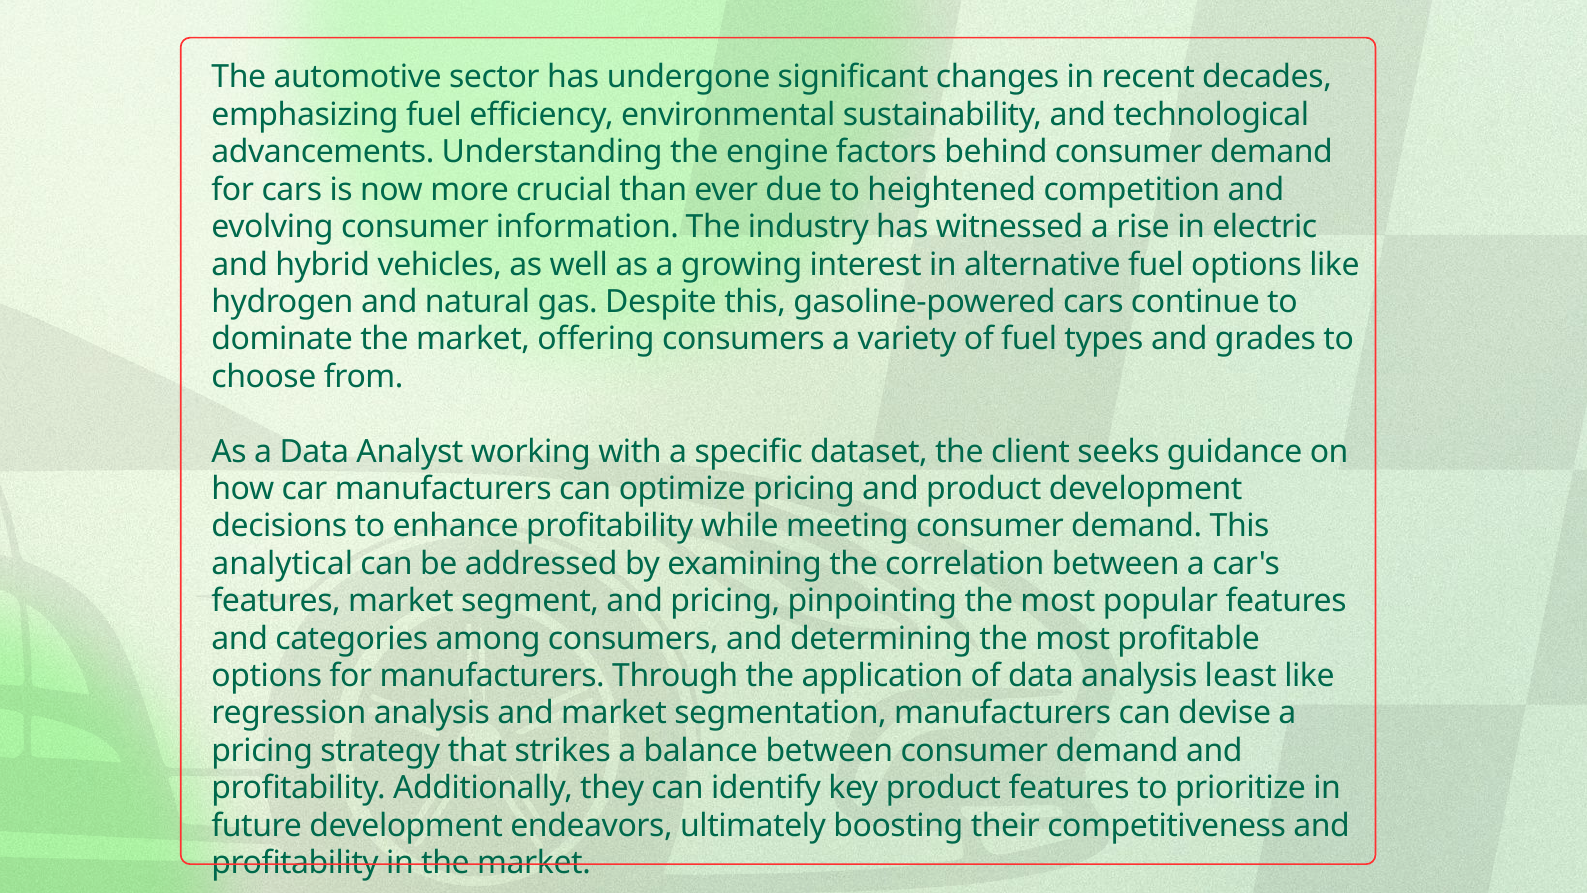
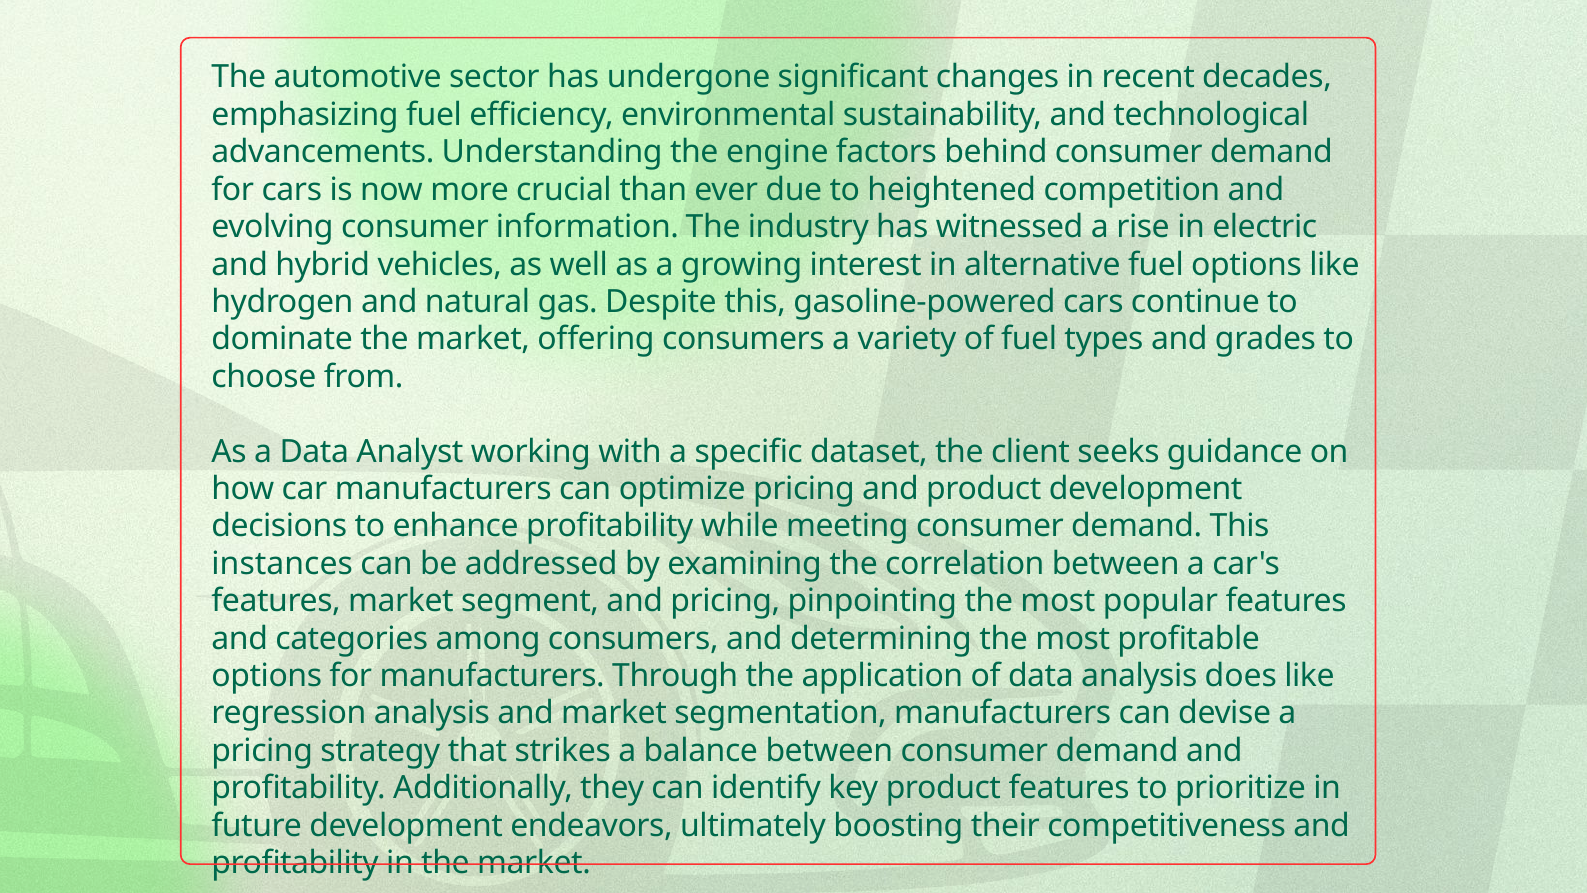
analytical: analytical -> instances (282, 564)
least: least -> does (1241, 676)
